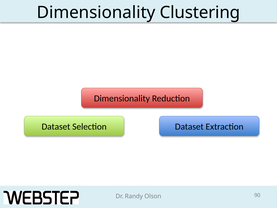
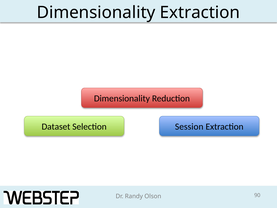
Dimensionality Clustering: Clustering -> Extraction (200, 12)
Selection Dataset: Dataset -> Session (189, 126)
